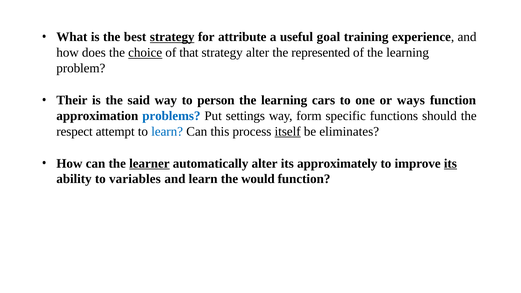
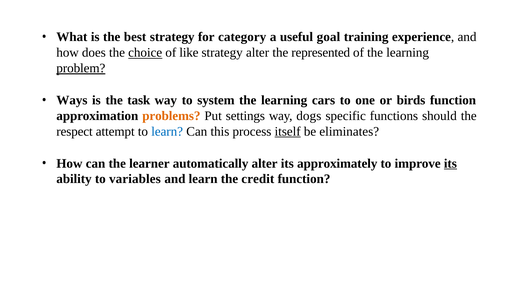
strategy underline: present -> none (172, 37)
attribute: attribute -> category (242, 37)
that: that -> like (189, 53)
problem underline: none -> present (81, 68)
Their: Their -> Ways (72, 100)
said: said -> task (139, 100)
person: person -> system (216, 100)
ways: ways -> birds (411, 100)
problems colour: blue -> orange (171, 116)
form: form -> dogs (309, 116)
learner underline: present -> none (149, 163)
would: would -> credit (258, 179)
